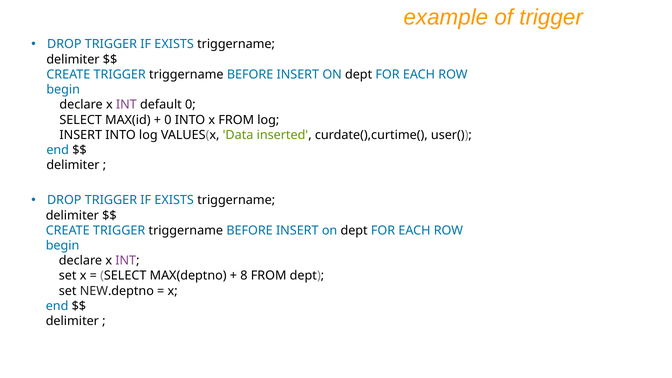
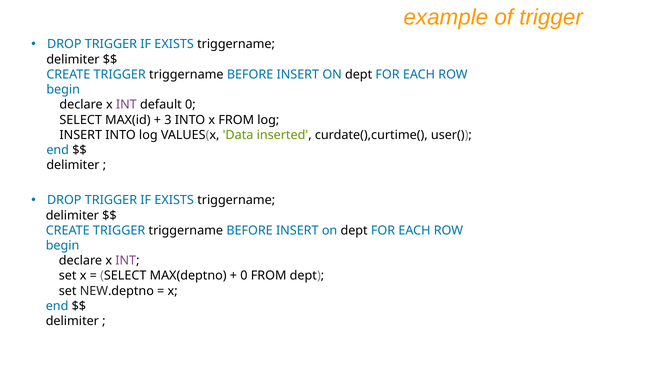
0: 0 -> 3 (168, 120)
8: 8 -> 0 (244, 276)
